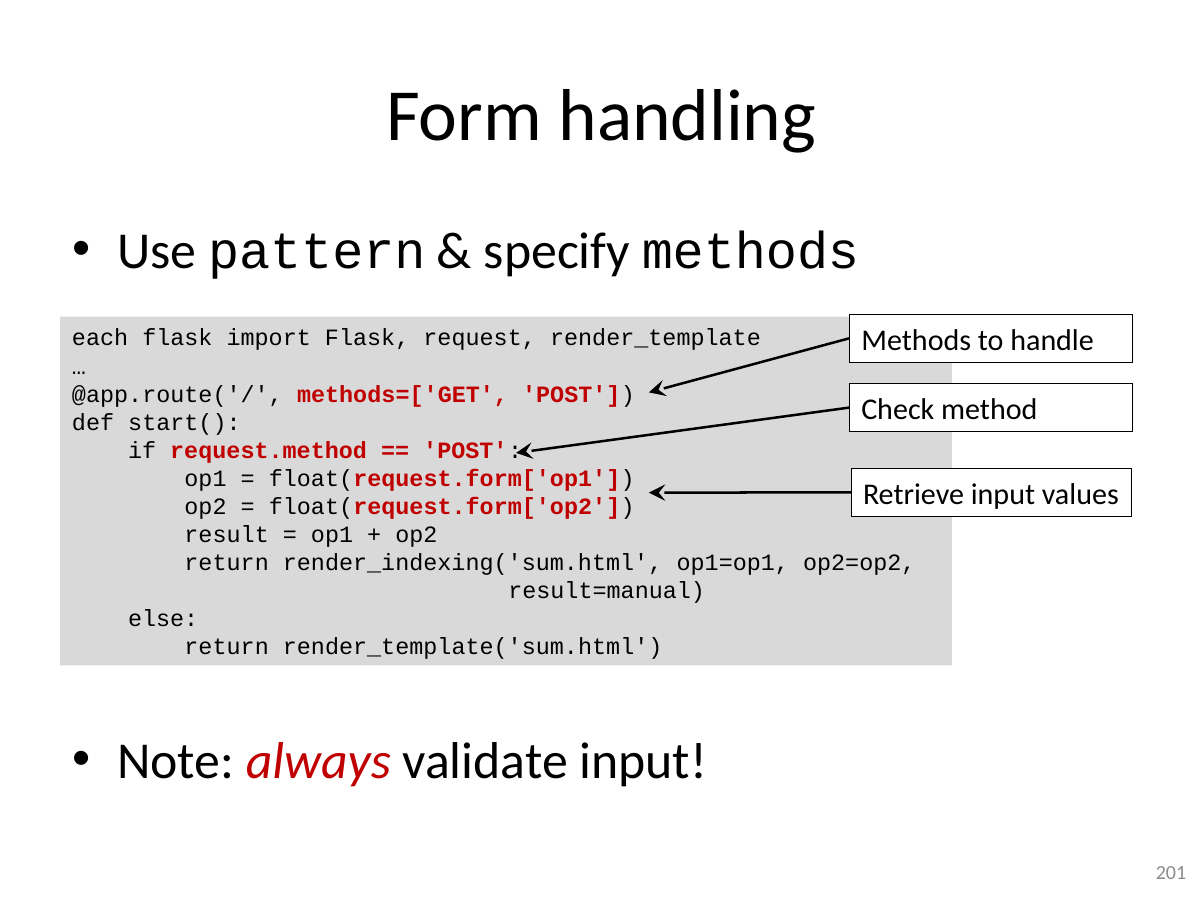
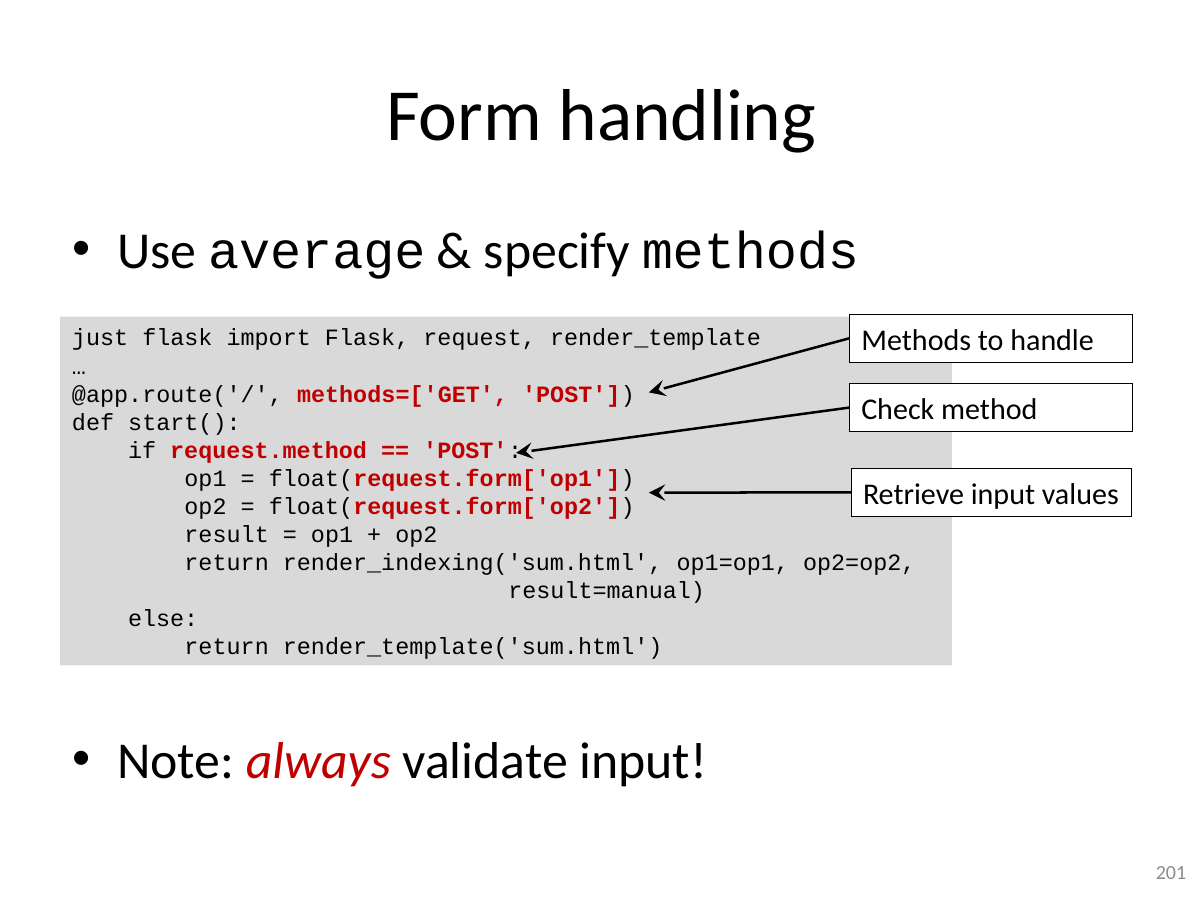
pattern: pattern -> average (317, 251)
each: each -> just (100, 338)
